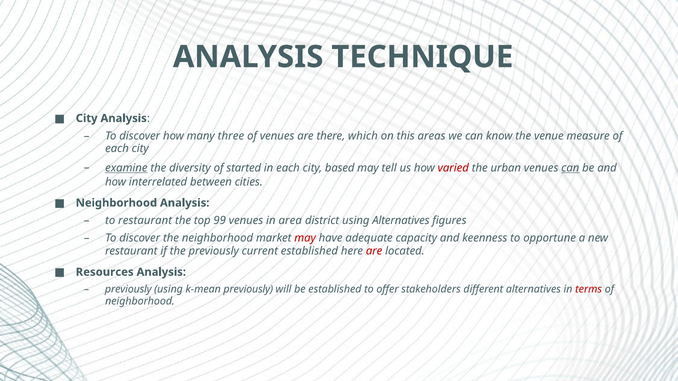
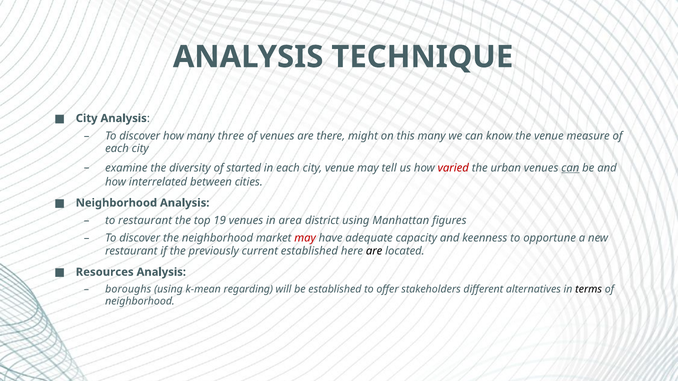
which: which -> might (363, 136)
this areas: areas -> many (432, 136)
examine underline: present -> none (126, 168)
city based: based -> venue (340, 168)
99: 99 -> 19 (220, 221)
using Alternatives: Alternatives -> Manhattan (401, 221)
are colour: red -> black (374, 251)
previously: previously -> boroughs (128, 290)
k-mean previously: previously -> regarding (248, 290)
terms colour: red -> black (589, 290)
